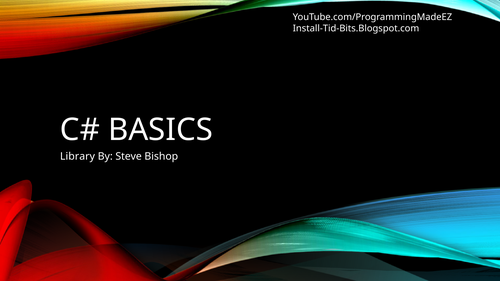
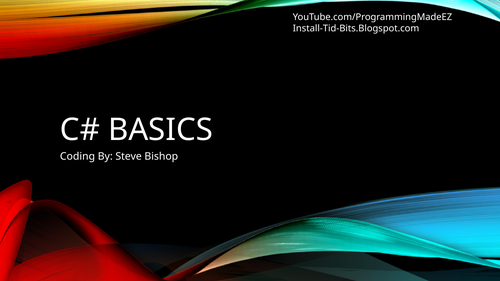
Library: Library -> Coding (78, 156)
